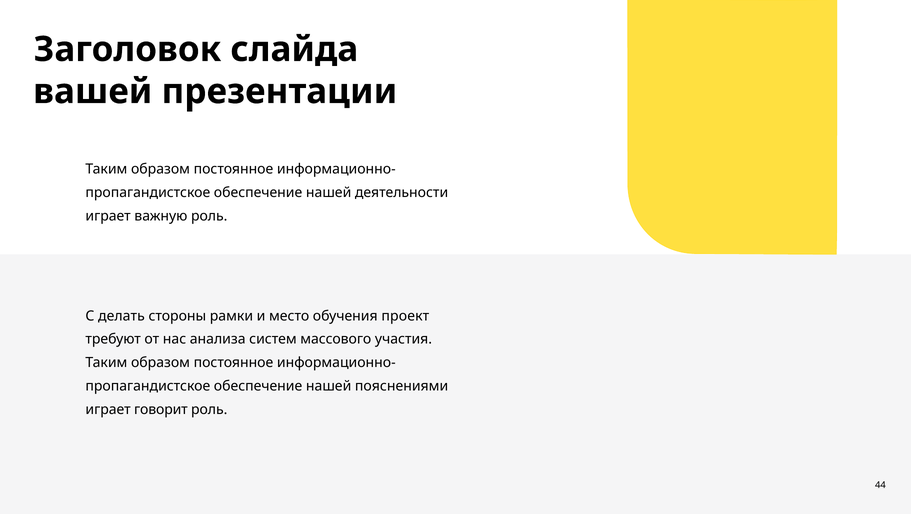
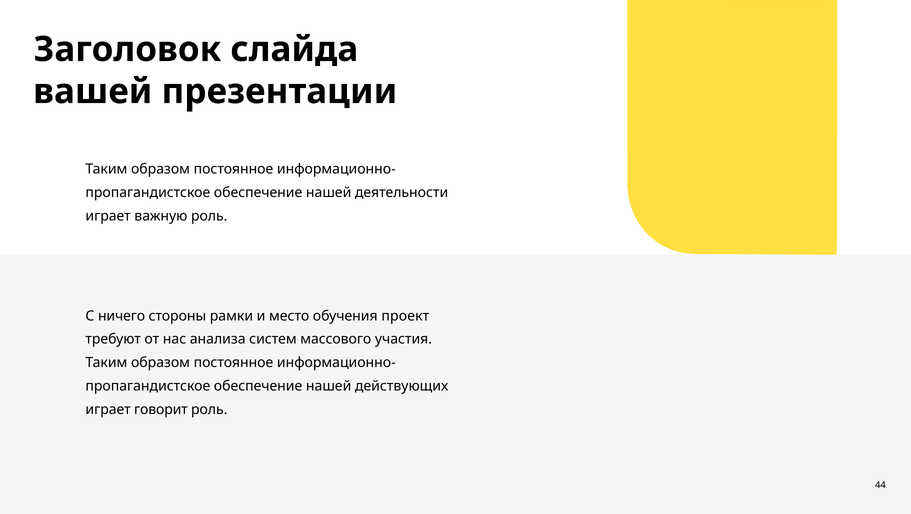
делать: делать -> ничего (122, 316)
пояснениями: пояснениями -> действующих (402, 386)
